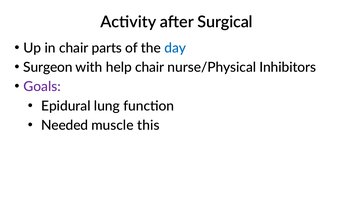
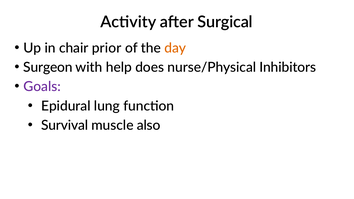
parts: parts -> prior (107, 48)
day colour: blue -> orange (175, 48)
help chair: chair -> does (150, 67)
Needed: Needed -> Survival (65, 125)
this: this -> also (149, 125)
